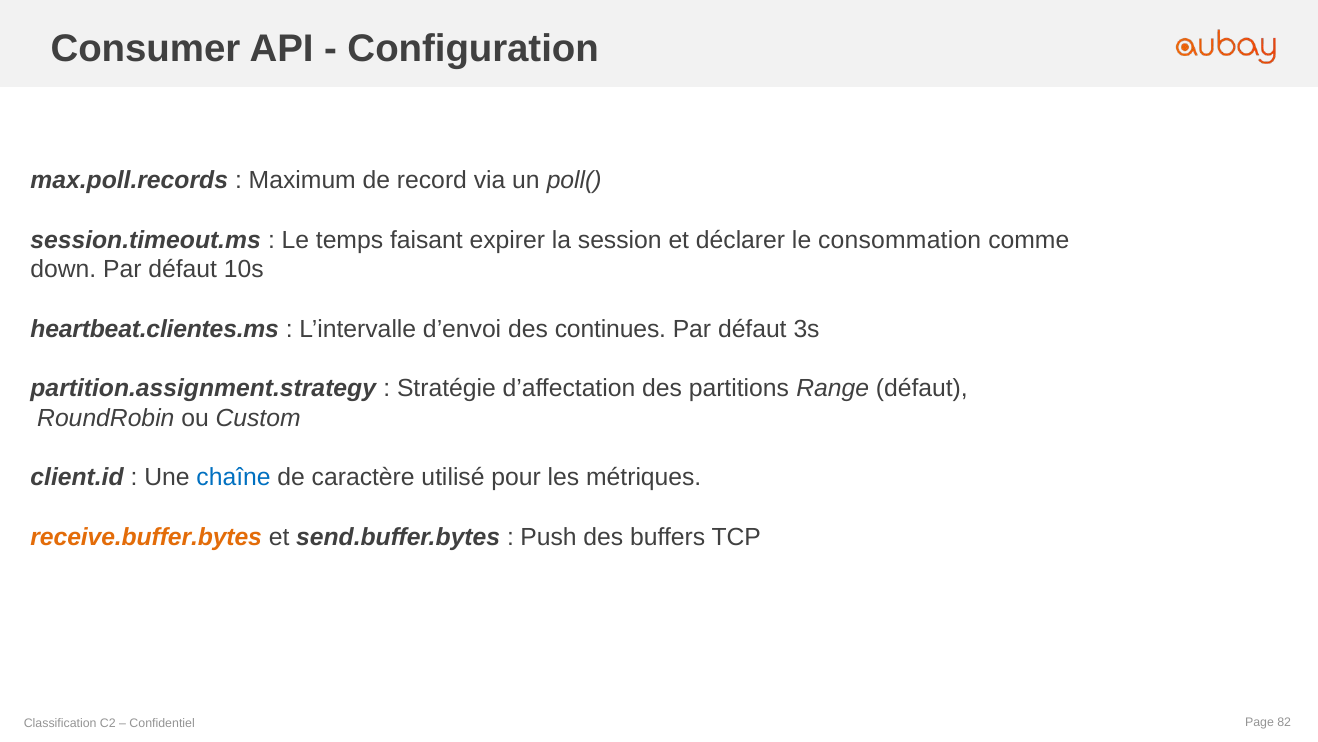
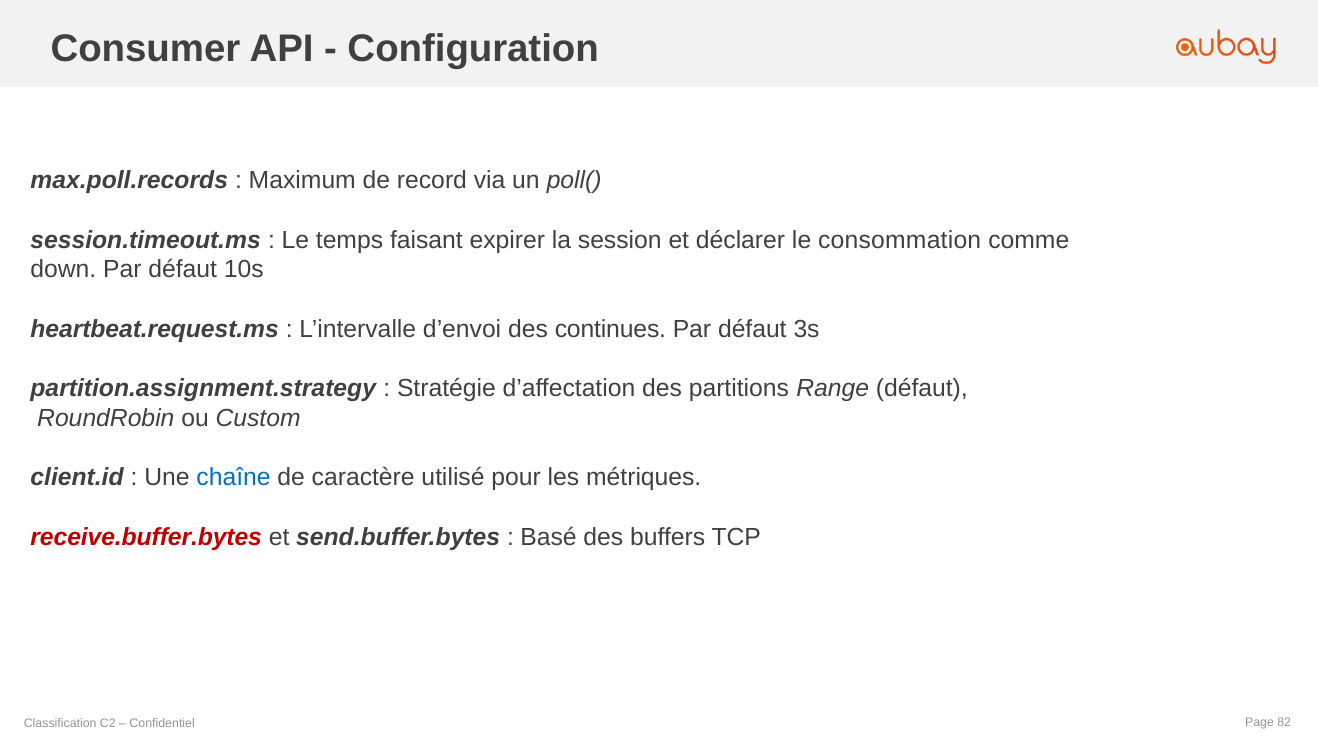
heartbeat.clientes.ms: heartbeat.clientes.ms -> heartbeat.request.ms (155, 329)
receive.buffer.bytes colour: orange -> red (146, 536)
Push: Push -> Basé (548, 536)
